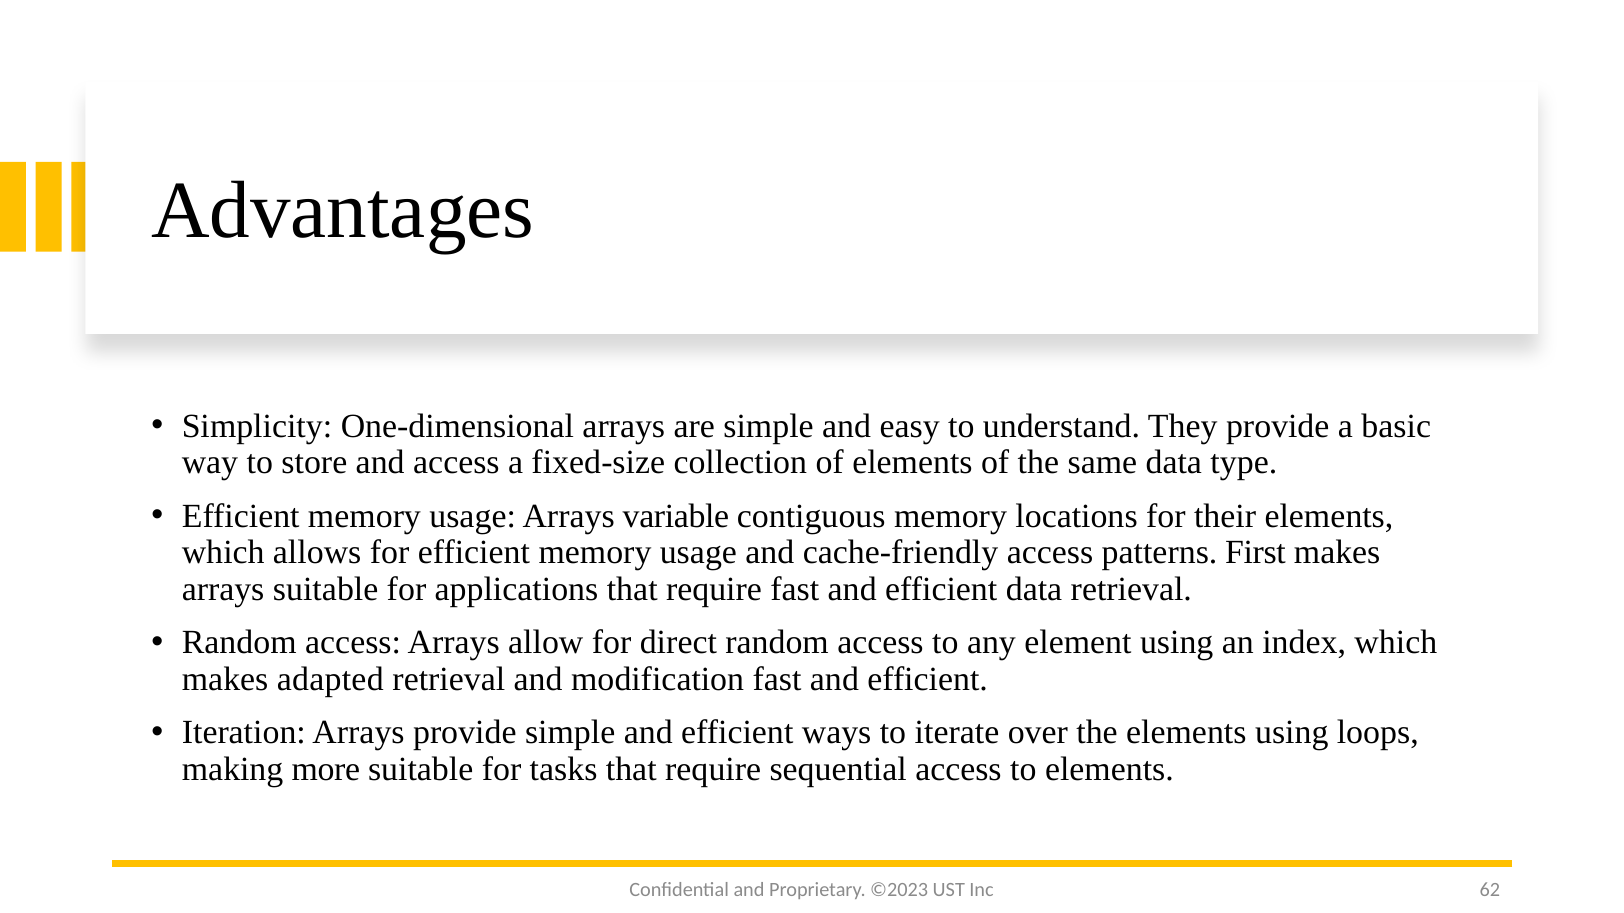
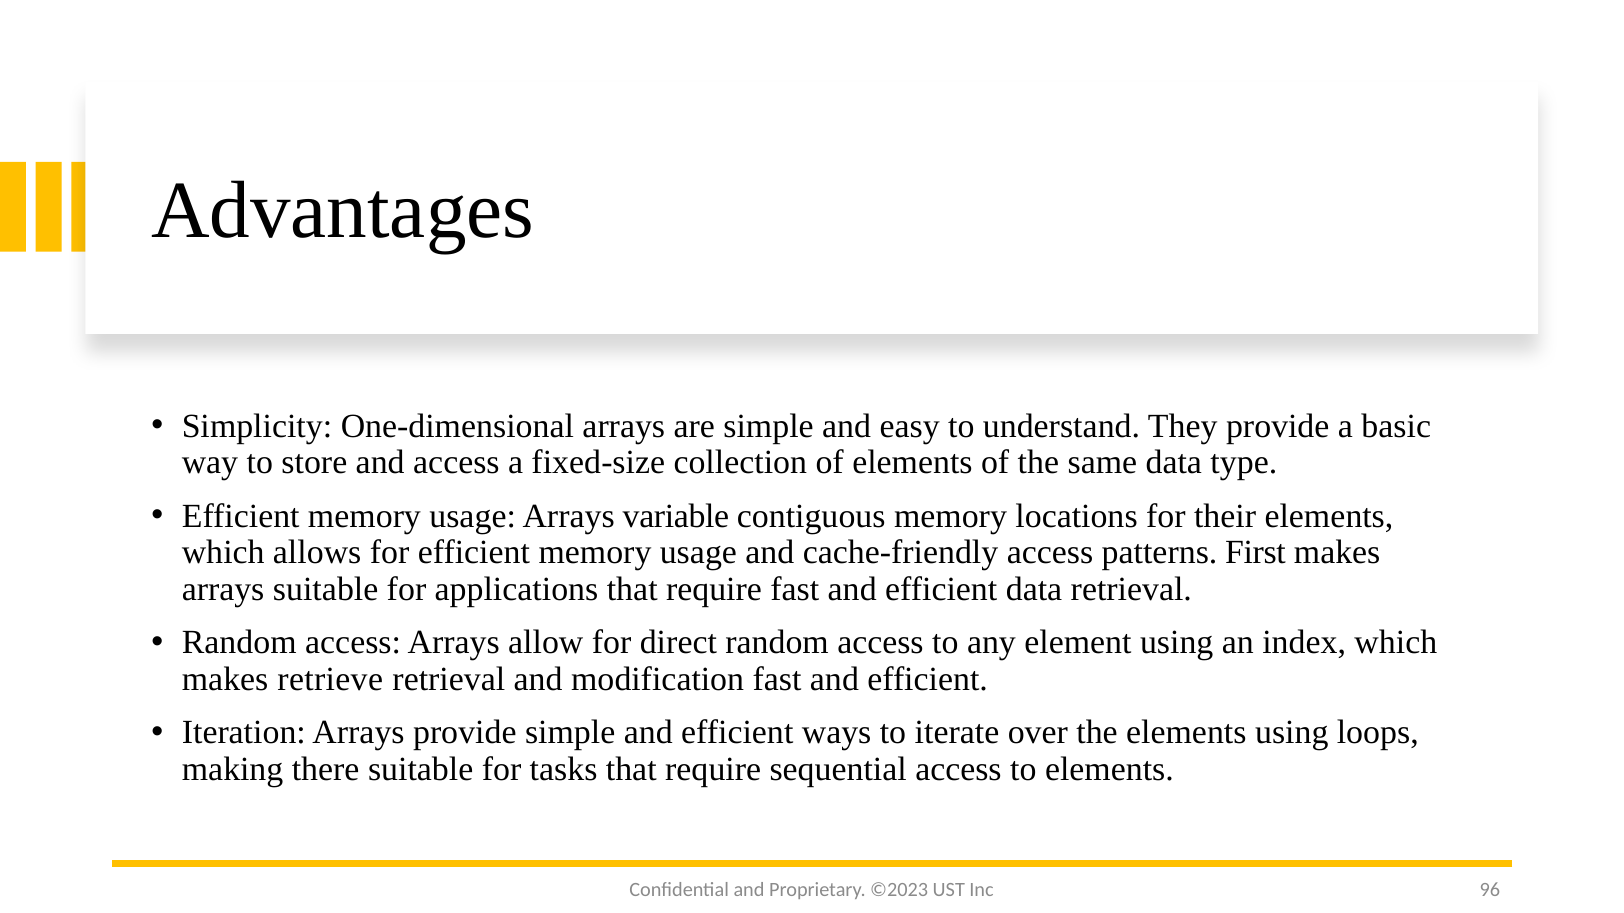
adapted: adapted -> retrieve (330, 679)
more: more -> there (326, 770)
62: 62 -> 96 (1490, 890)
